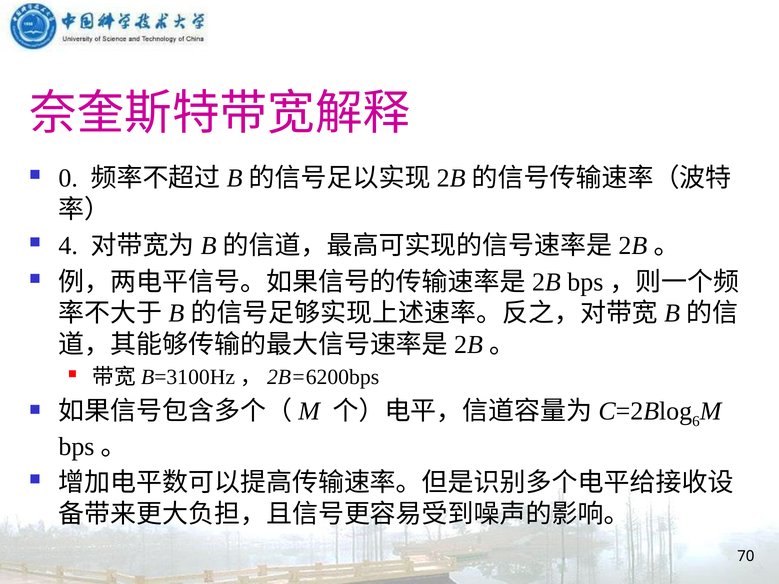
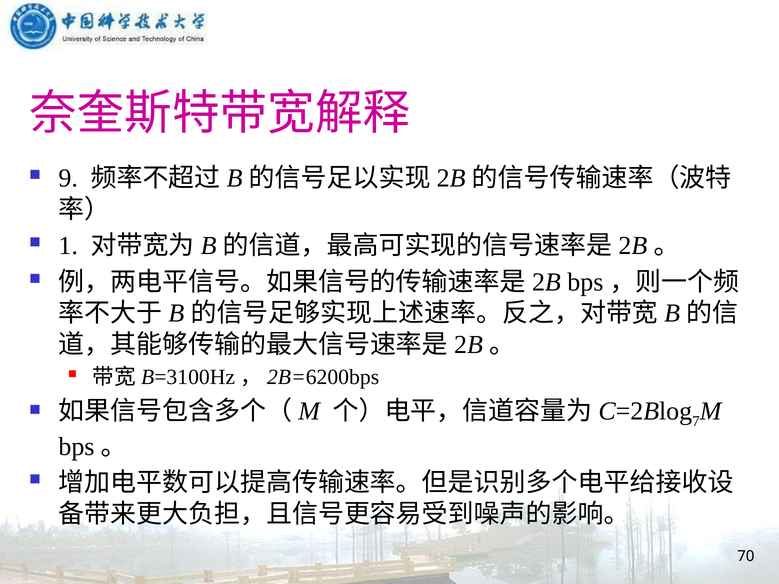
0: 0 -> 9 (68, 178)
4: 4 -> 1 (68, 246)
6: 6 -> 7 (696, 421)
